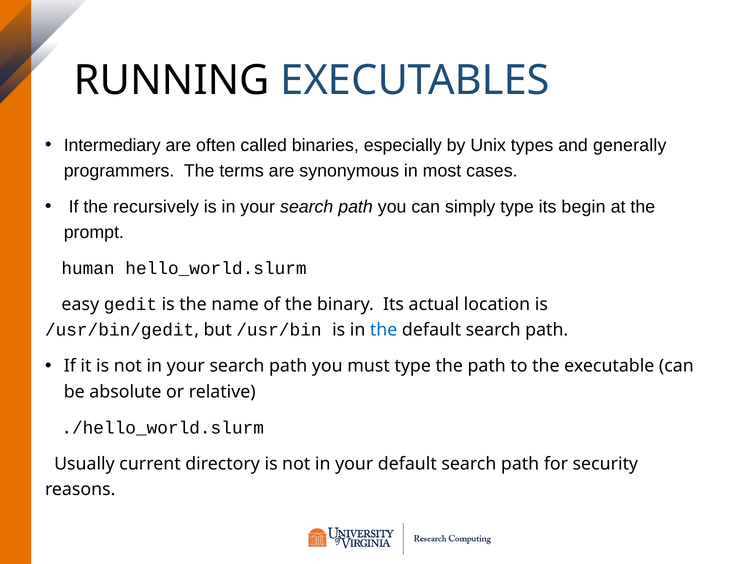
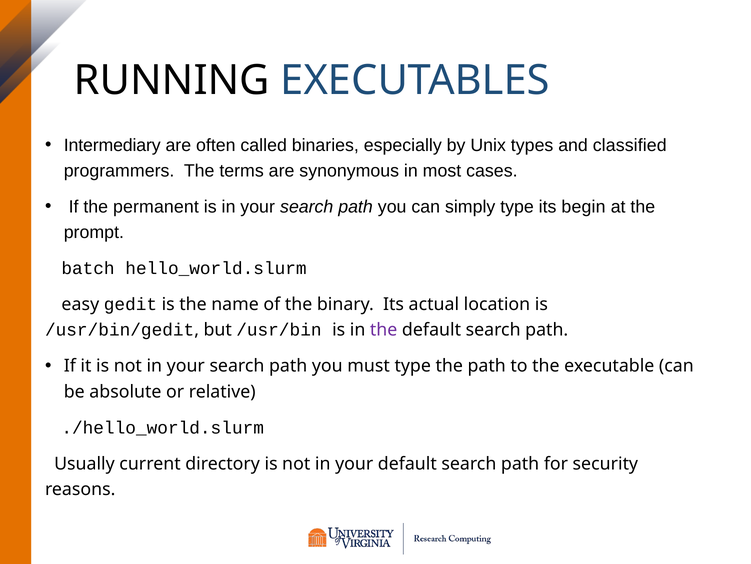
generally: generally -> classified (630, 145)
recursively: recursively -> permanent (156, 207)
human: human -> batch (88, 268)
the colour: blue -> purple (384, 330)
